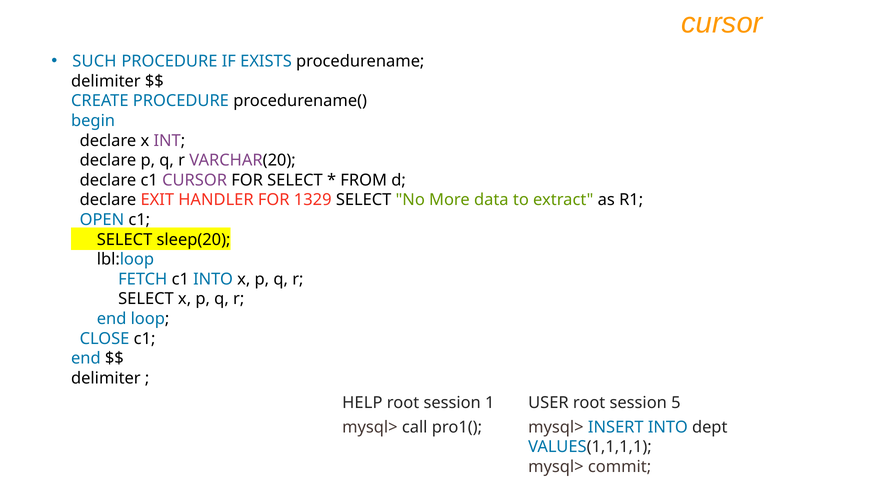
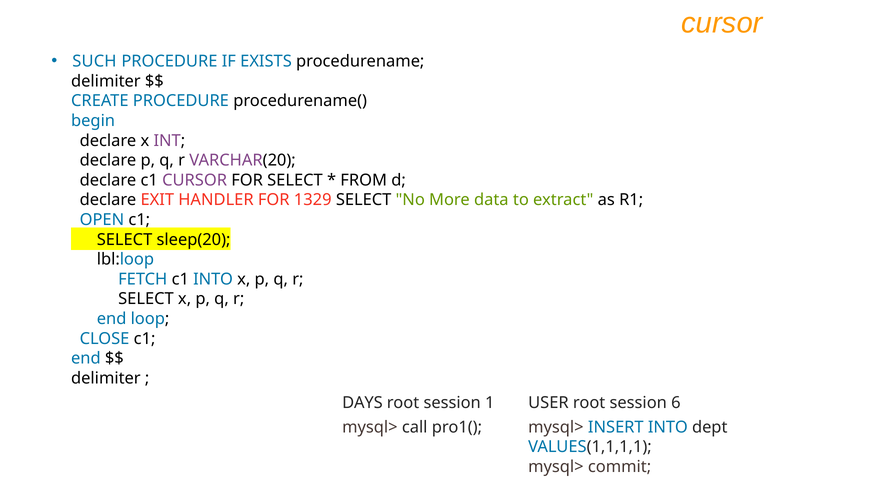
HELP: HELP -> DAYS (362, 403)
5: 5 -> 6 (676, 403)
